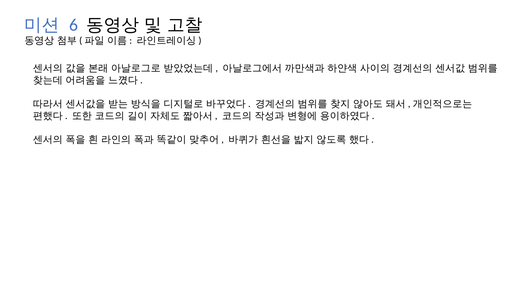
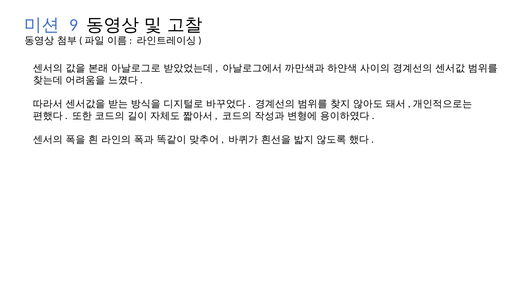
6: 6 -> 9 (73, 25)
